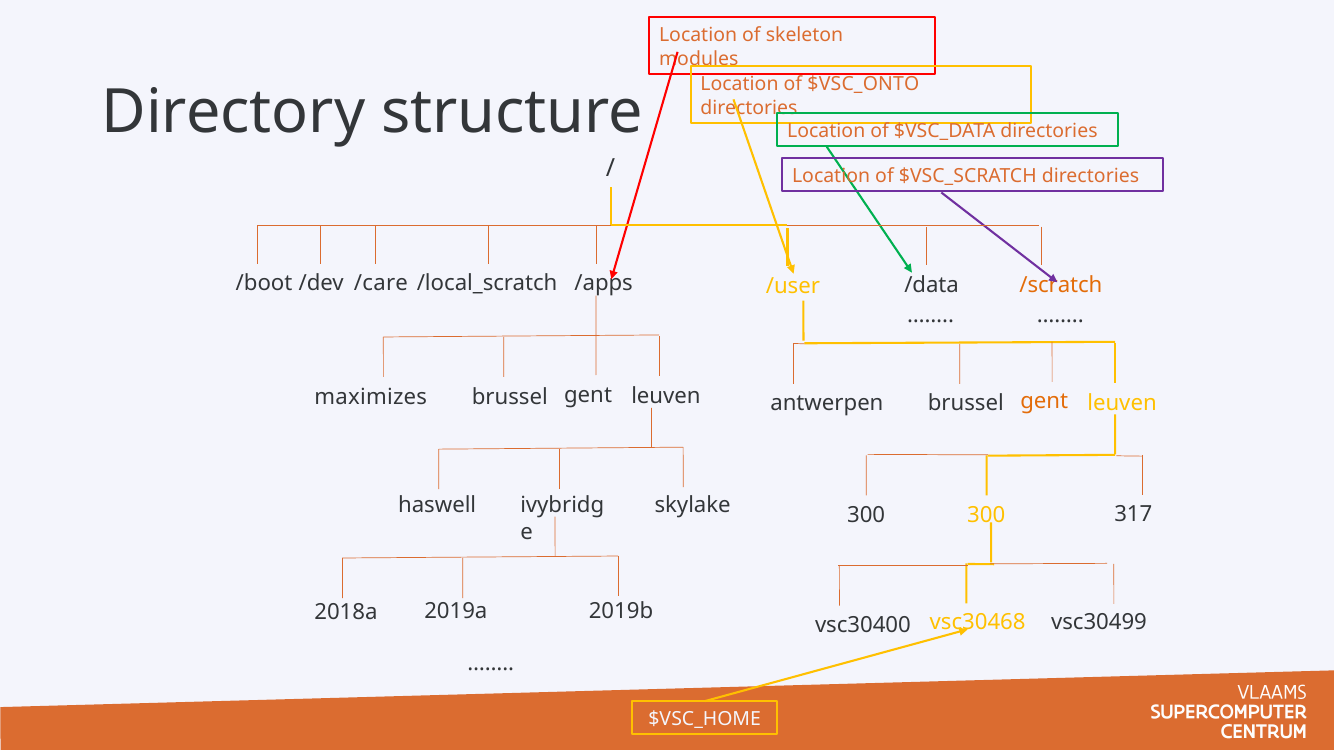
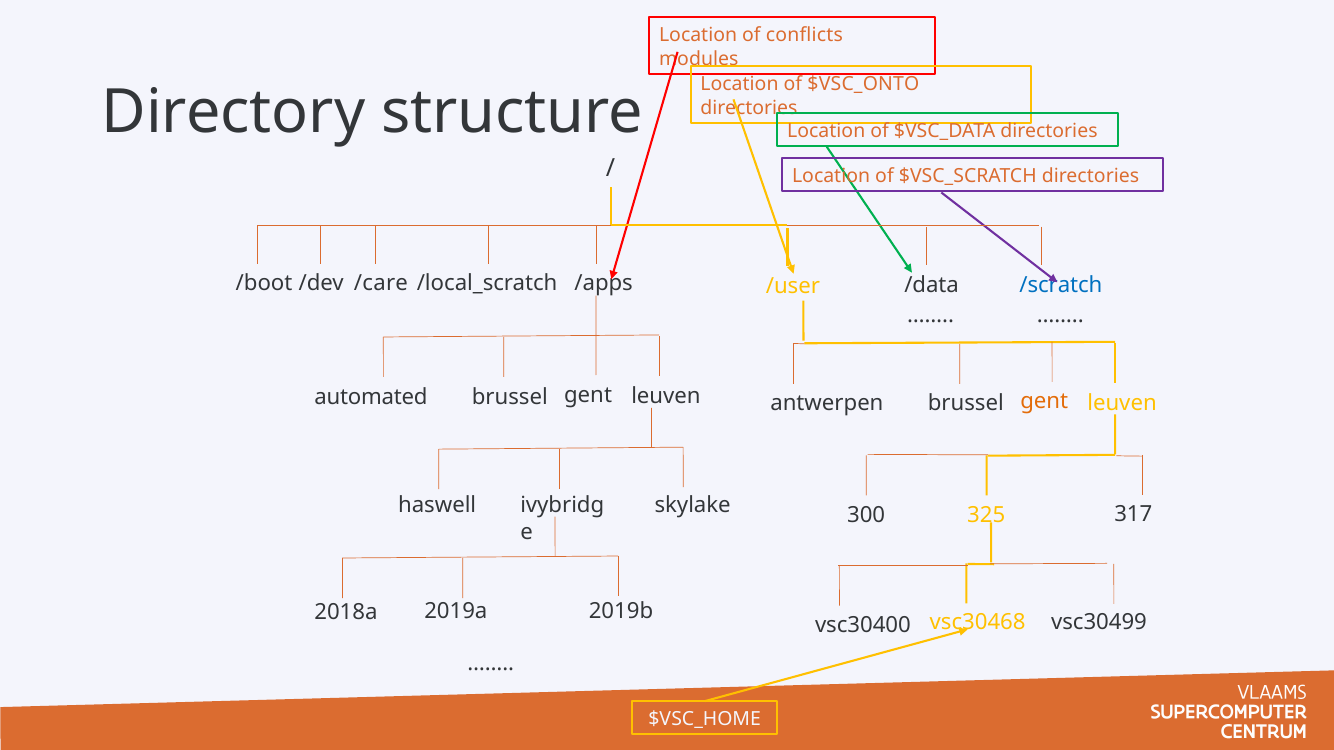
skeleton: skeleton -> conflicts (804, 35)
/scratch colour: orange -> blue (1061, 285)
maximizes: maximizes -> automated (371, 397)
300 300: 300 -> 325 (986, 515)
